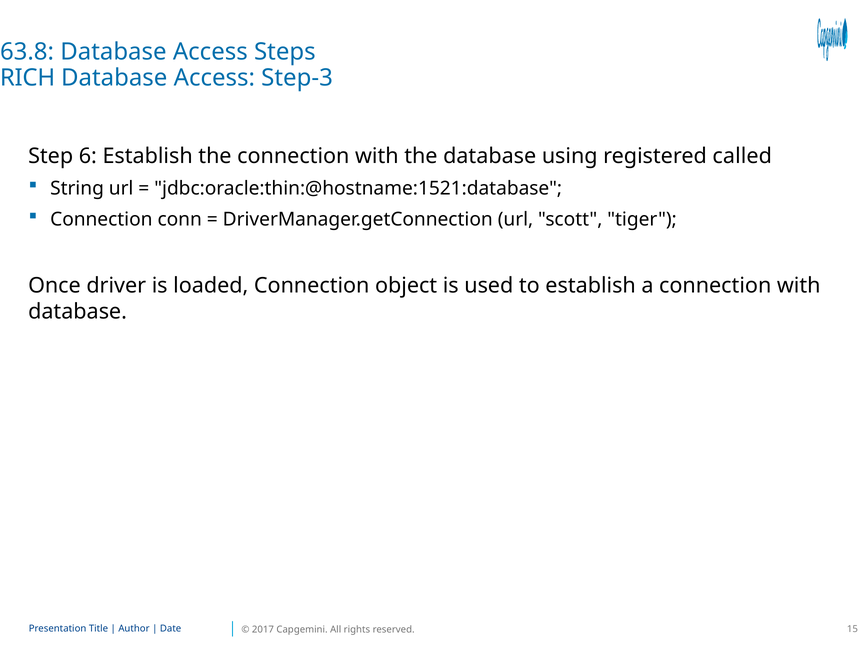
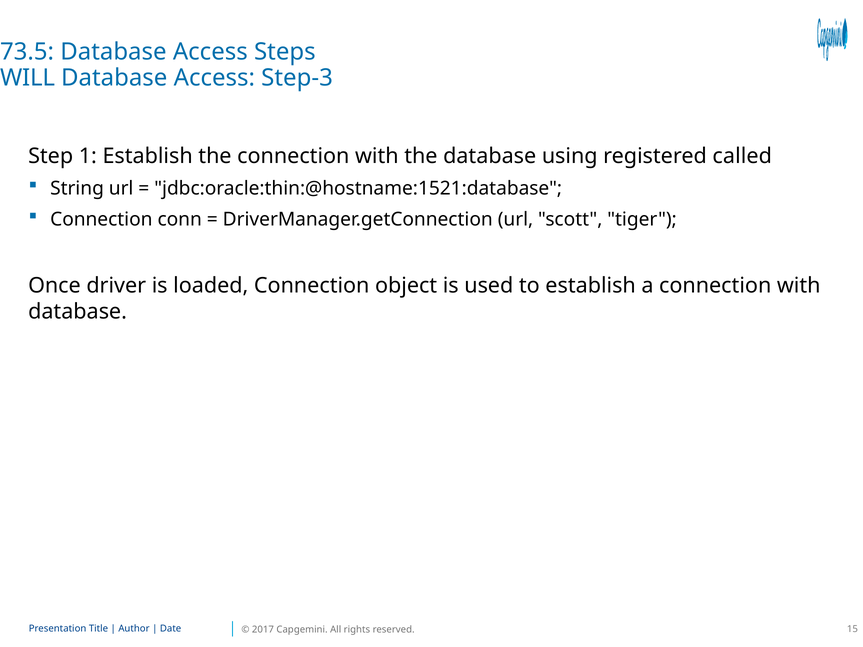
63.8: 63.8 -> 73.5 (27, 52)
RICH: RICH -> WILL (28, 78)
6: 6 -> 1 (88, 156)
